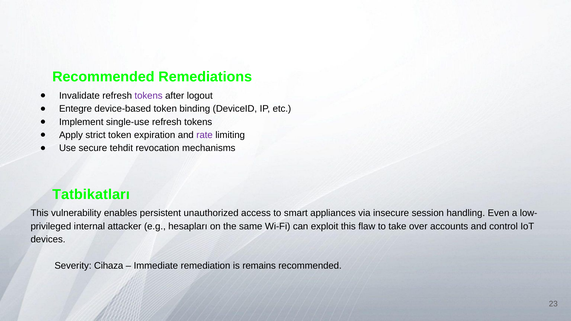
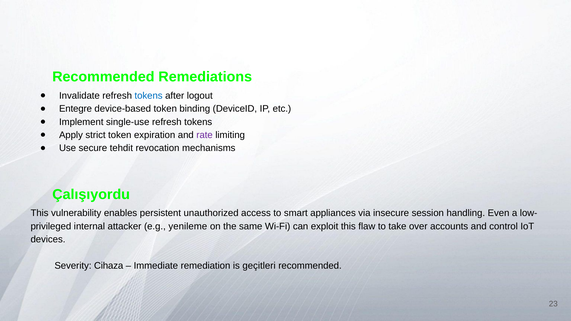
tokens colour: purple -> blue (149, 96)
Tatbikatları: Tatbikatları -> Çalışıyordu (91, 194)
hesapları: hesapları -> yenileme (188, 226)
remains: remains -> geçitleri (259, 266)
